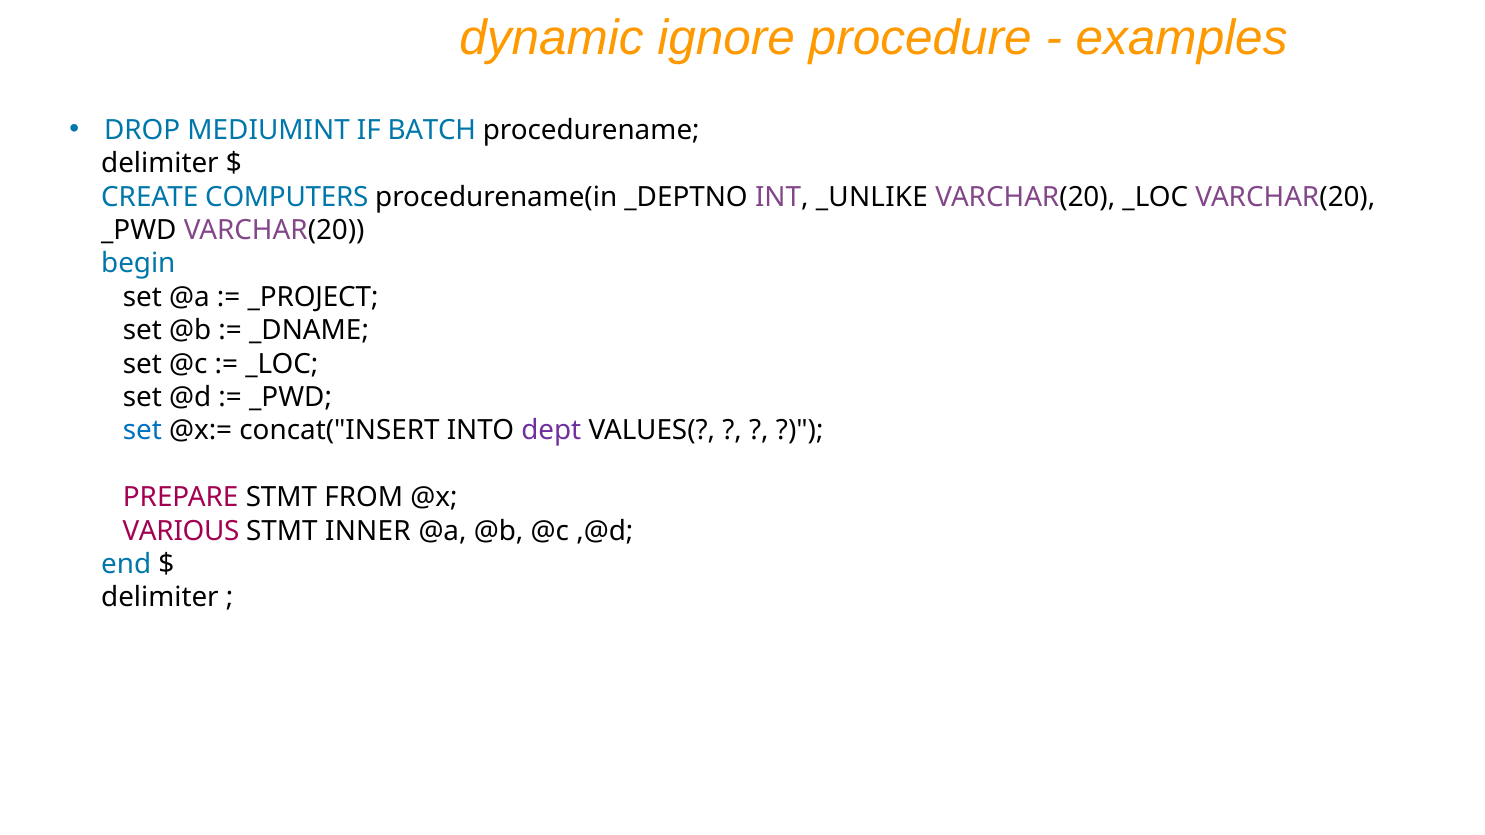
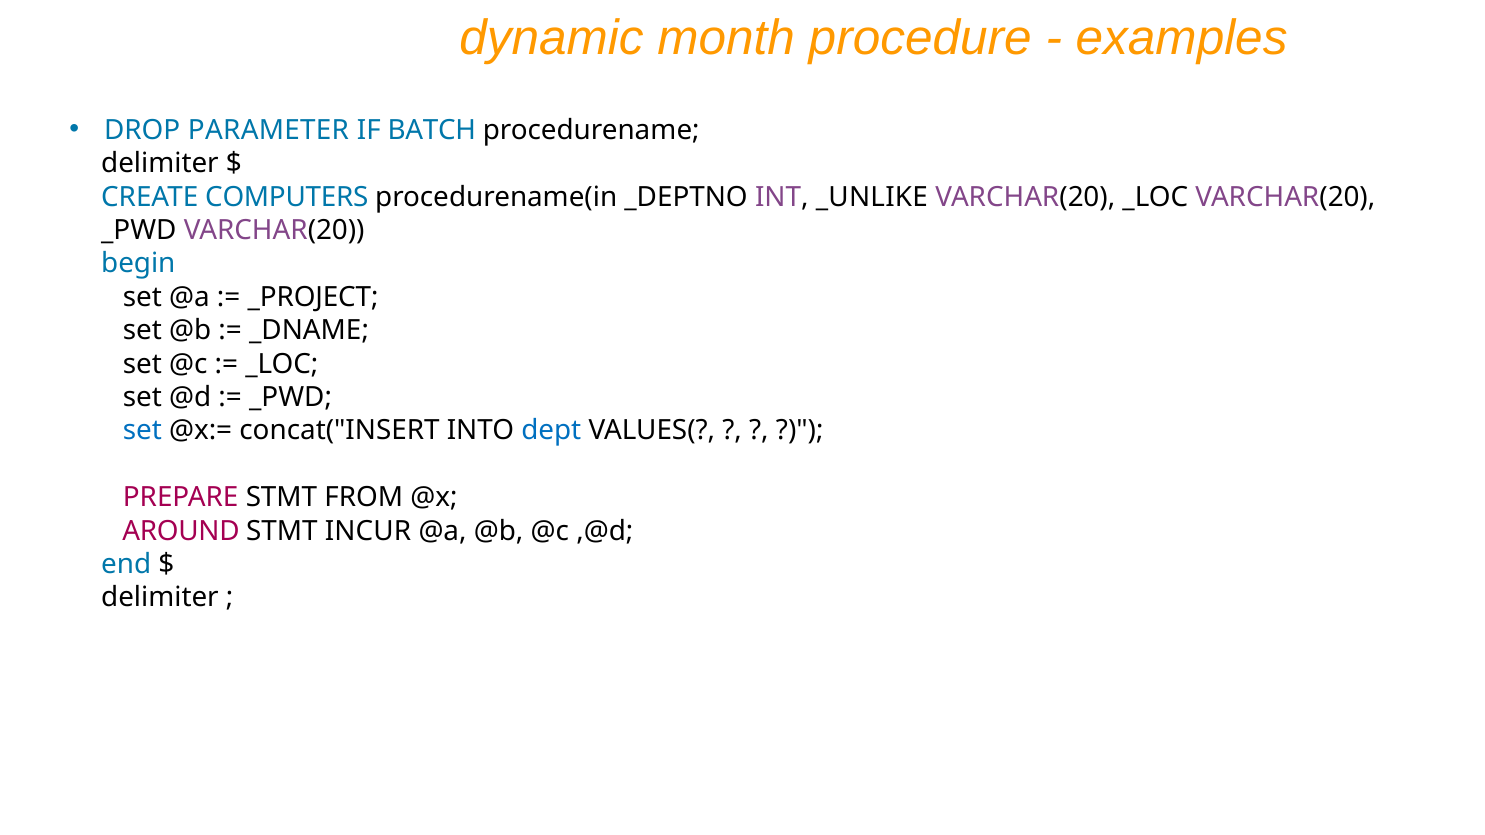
ignore: ignore -> month (726, 39)
MEDIUMINT: MEDIUMINT -> PARAMETER (268, 130)
dept colour: purple -> blue (551, 431)
VARIOUS: VARIOUS -> AROUND (181, 531)
INNER: INNER -> INCUR (368, 531)
